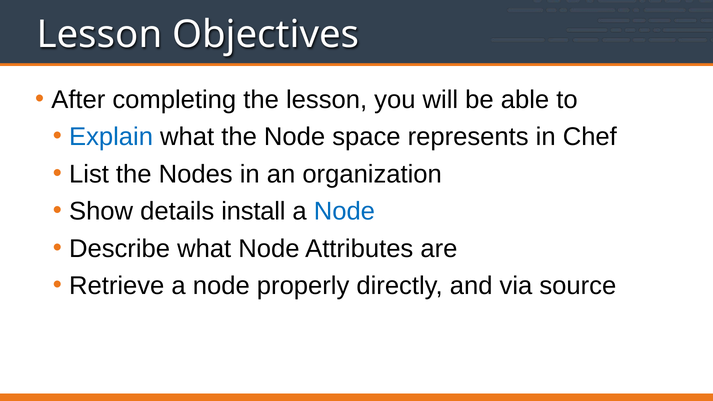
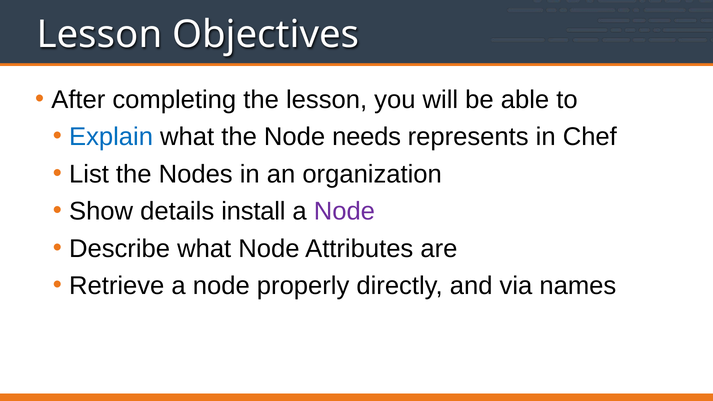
space: space -> needs (367, 137)
Node colour: blue -> purple (344, 211)
source: source -> names (578, 286)
